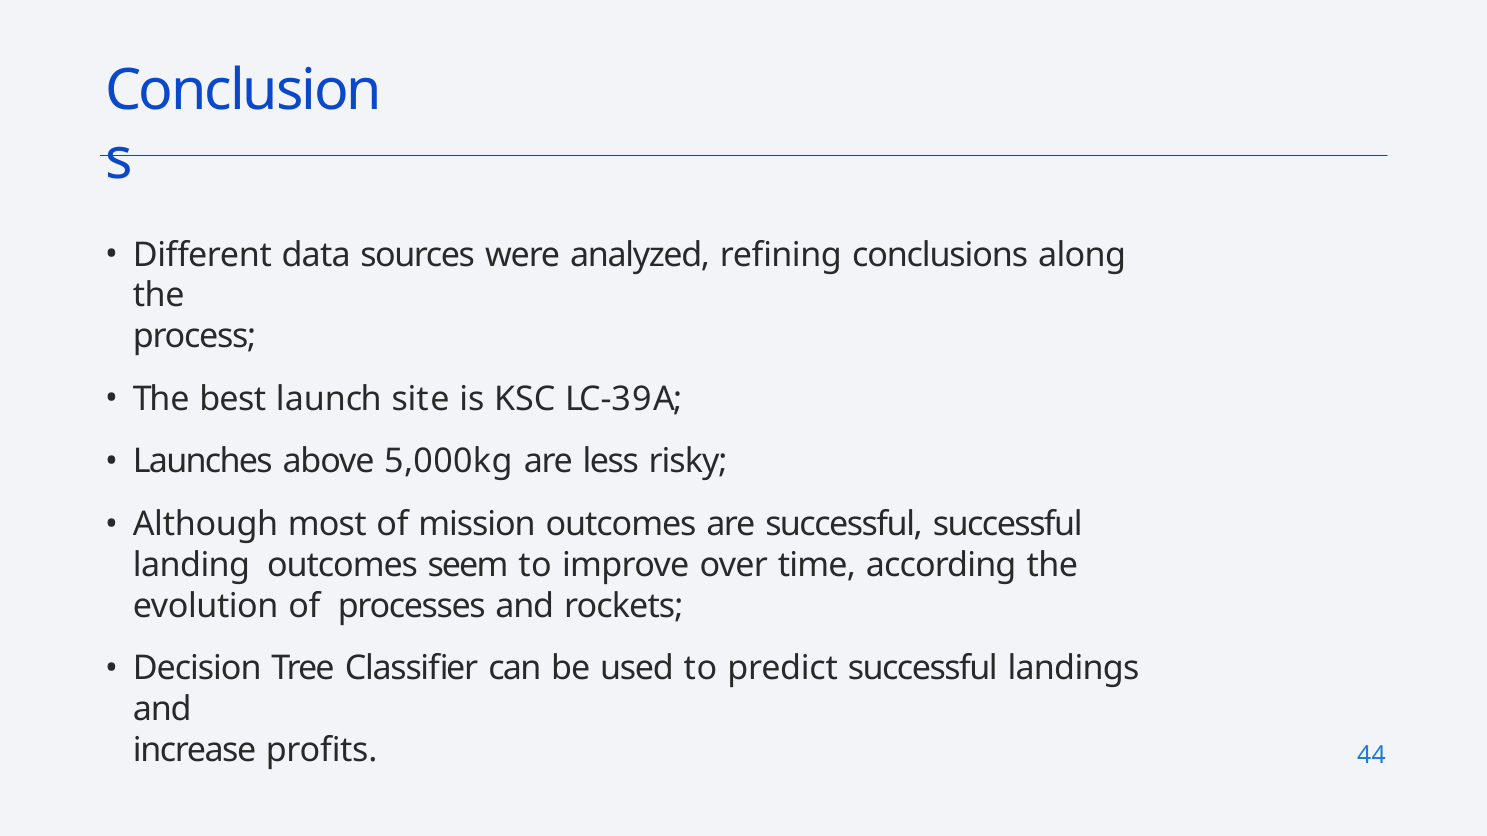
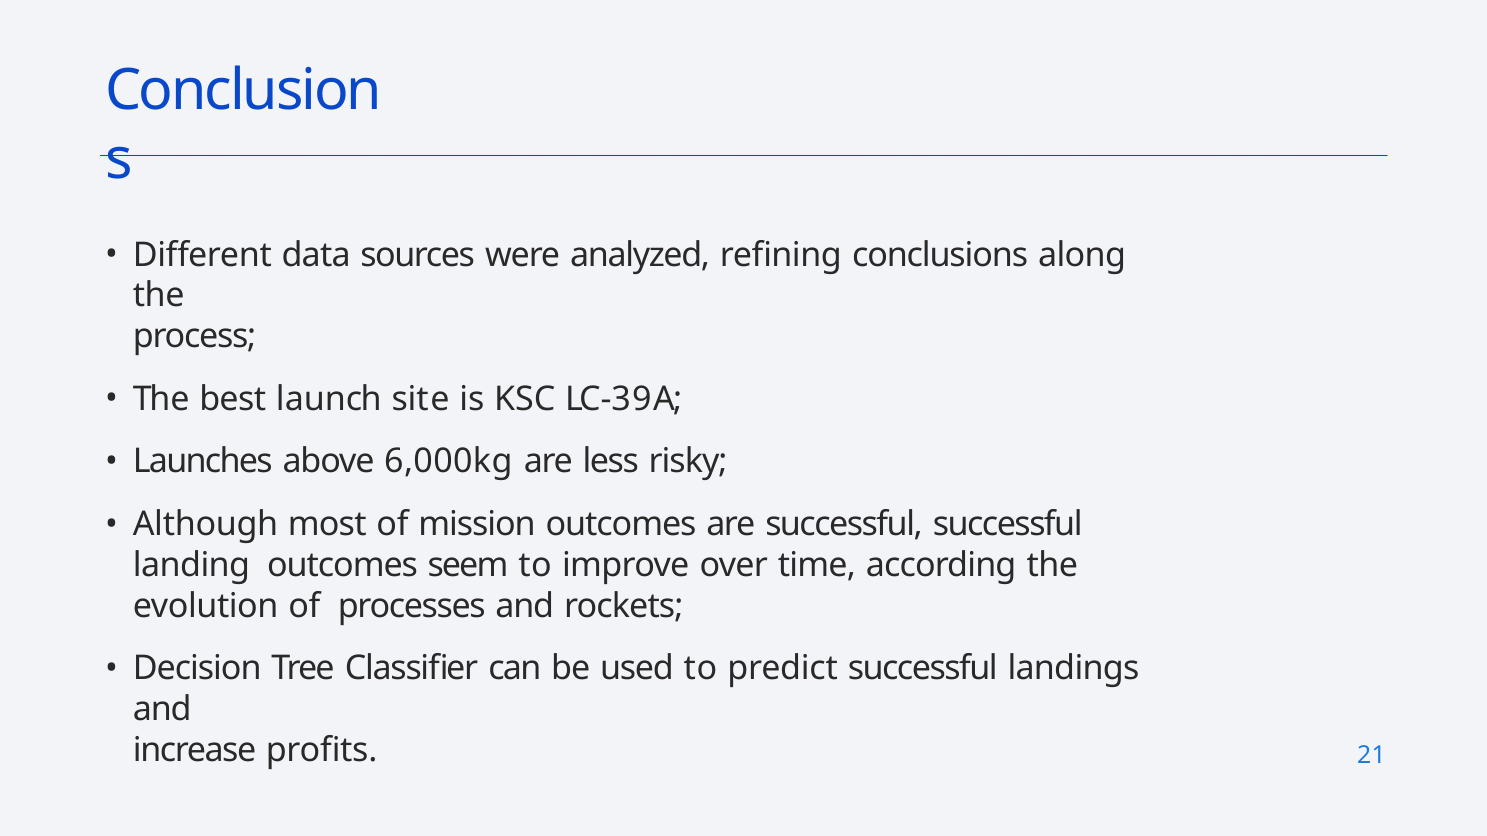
5,000kg: 5,000kg -> 6,000kg (448, 462)
44: 44 -> 21 (1371, 756)
